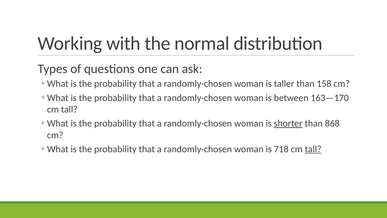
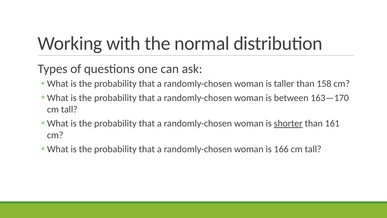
868: 868 -> 161 (332, 123)
718: 718 -> 166 (281, 149)
tall underline: present -> none (313, 149)
